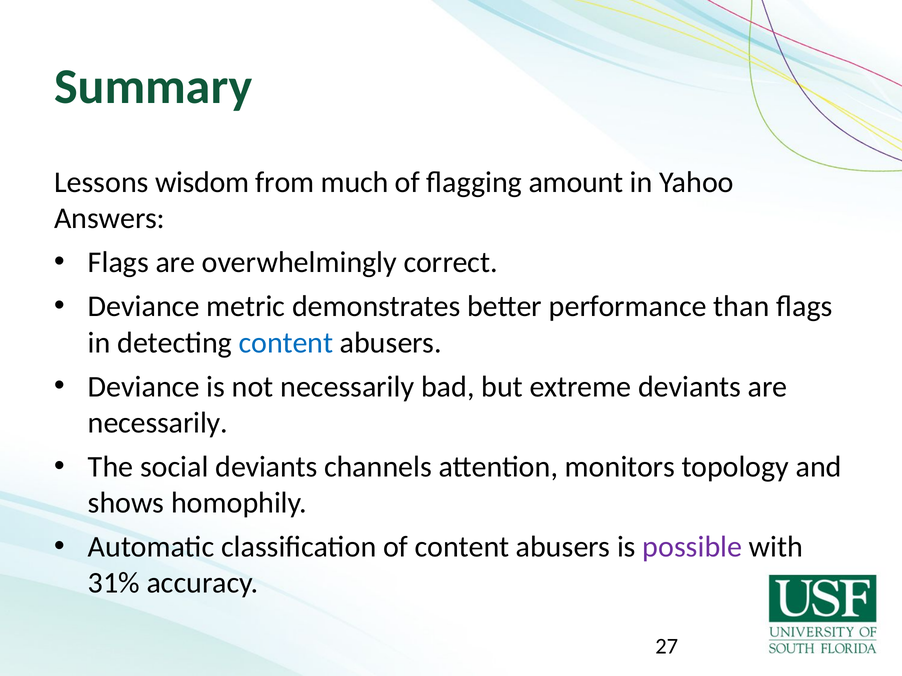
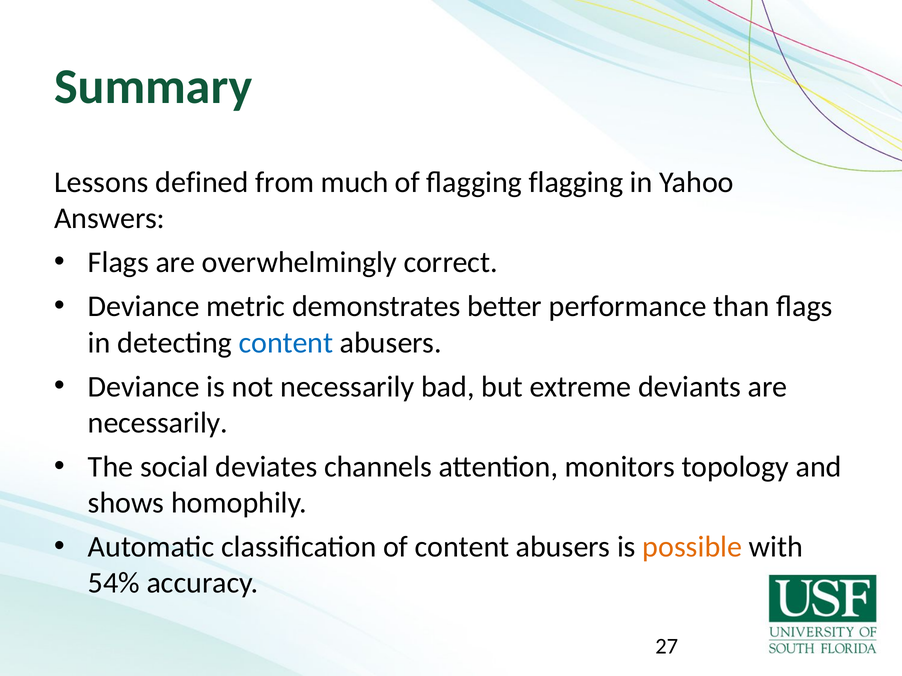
wisdom: wisdom -> defined (202, 183)
flagging amount: amount -> flagging (576, 183)
social deviants: deviants -> deviates (266, 467)
possible colour: purple -> orange (692, 547)
31%: 31% -> 54% (114, 583)
